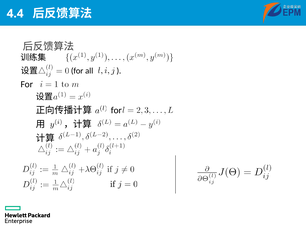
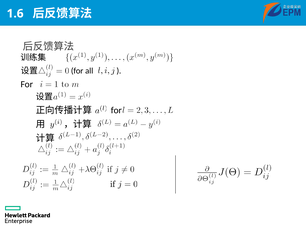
4.4: 4.4 -> 1.6 (15, 14)
